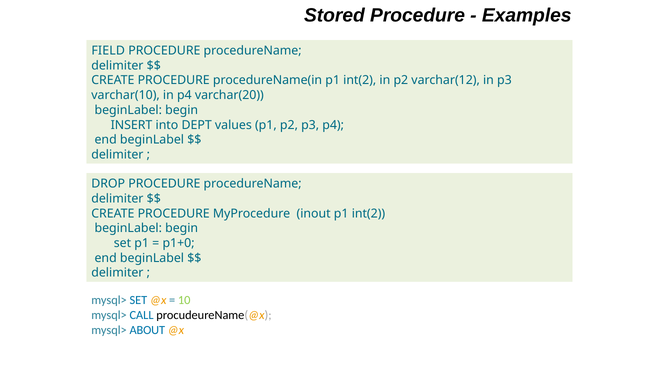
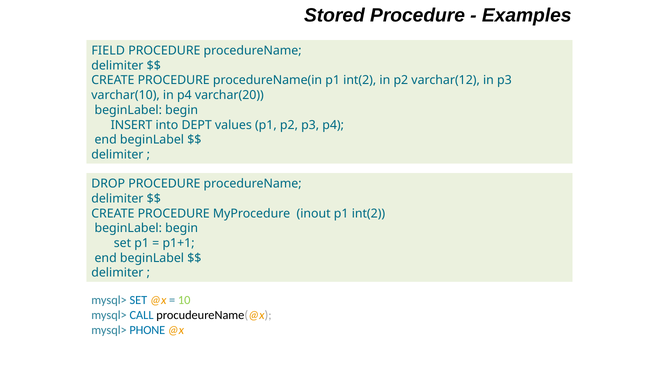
p1+0: p1+0 -> p1+1 (179, 243)
ABOUT: ABOUT -> PHONE (147, 330)
